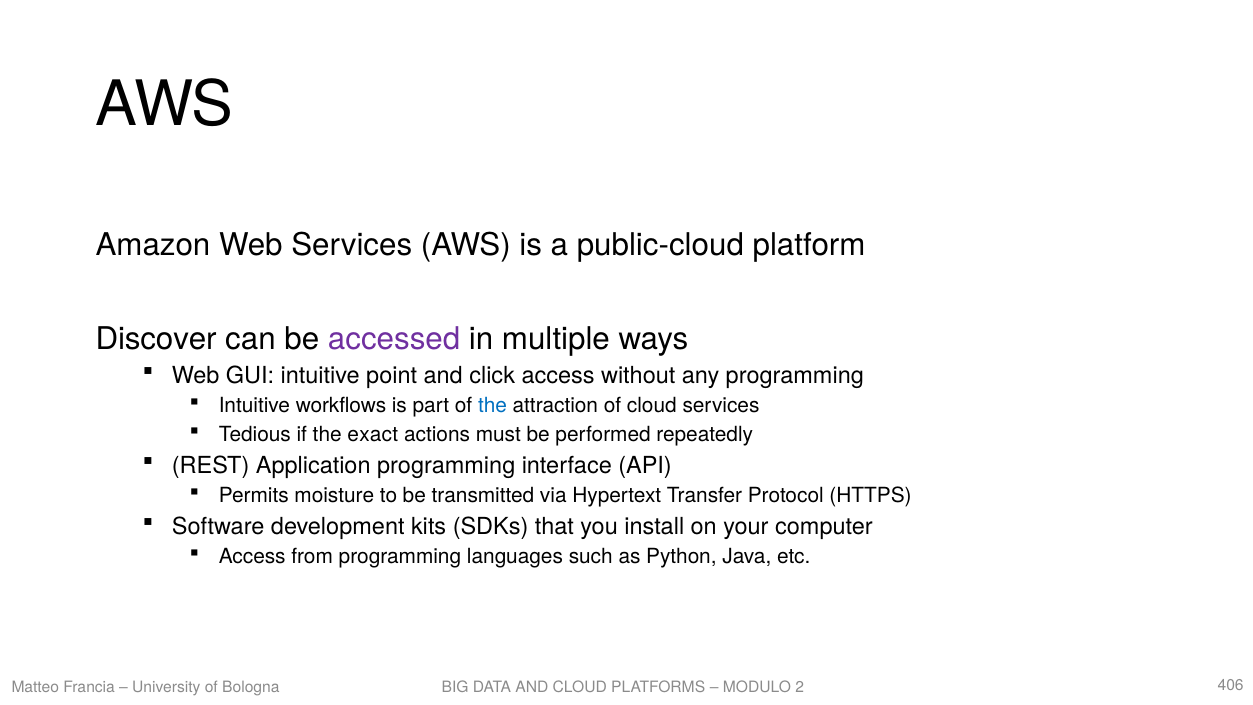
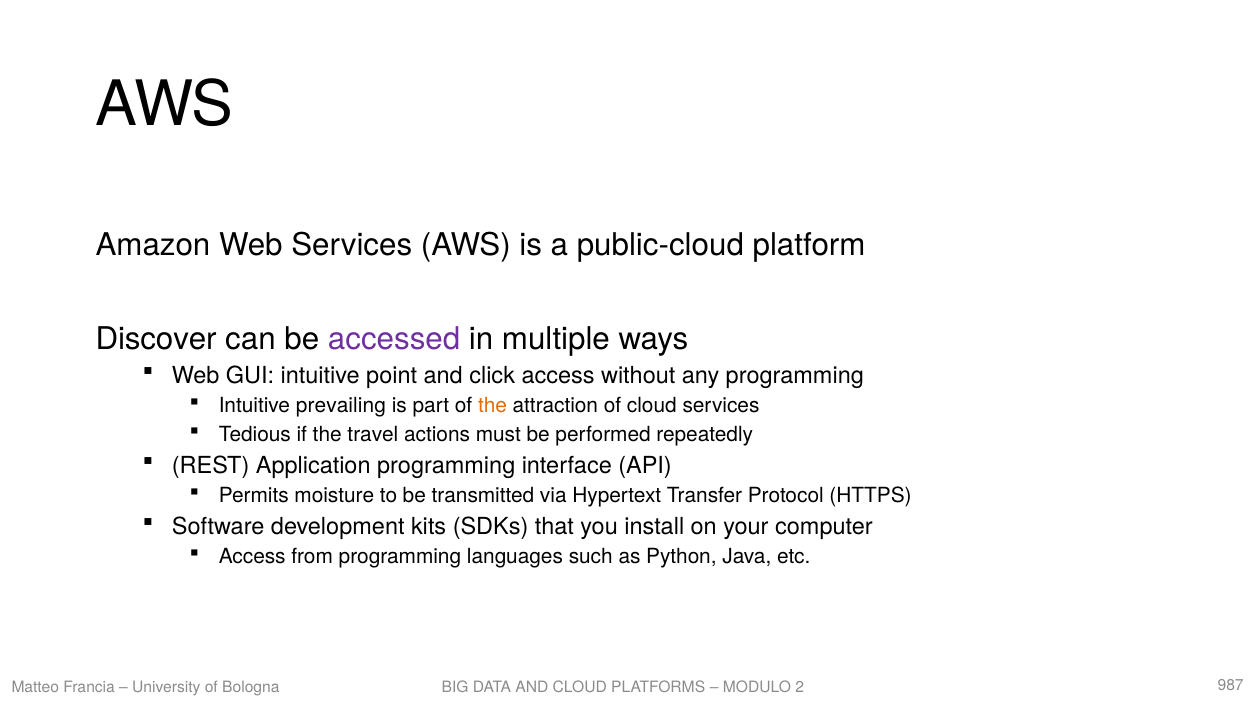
workflows: workflows -> prevailing (341, 406)
the colour: blue -> orange (492, 406)
exact: exact -> travel (373, 435)
406: 406 -> 987 (1231, 685)
